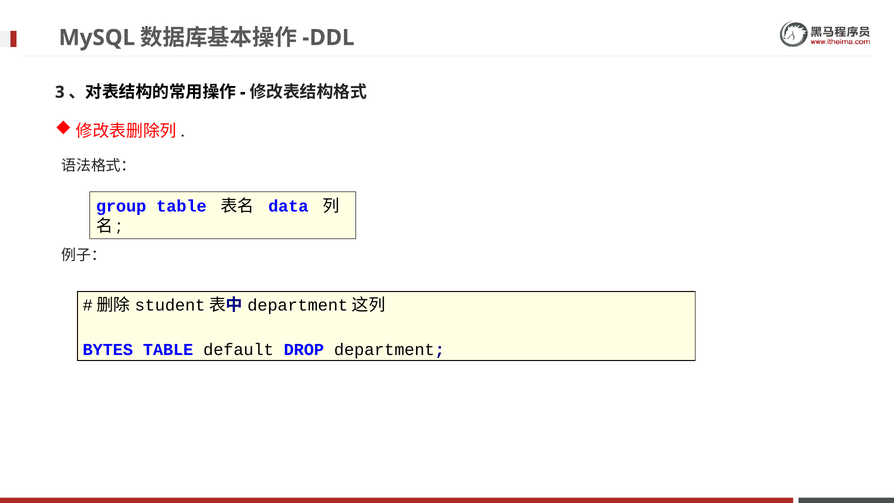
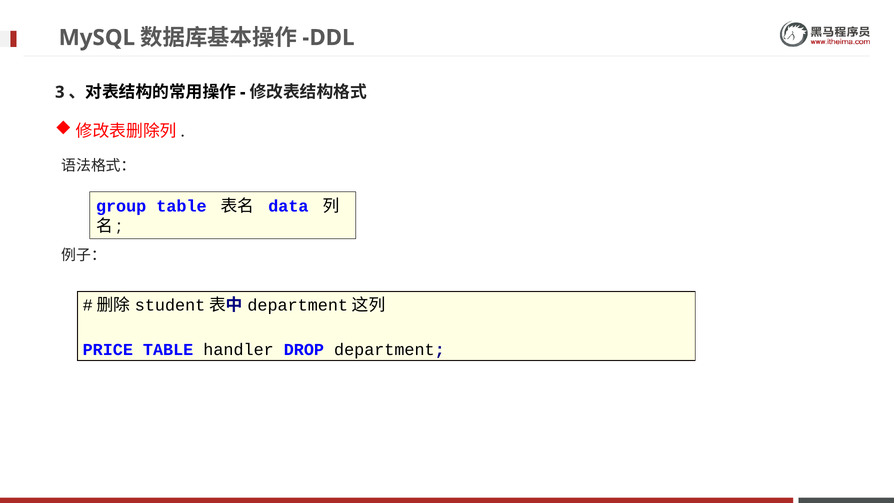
BYTES: BYTES -> PRICE (108, 350)
default: default -> handler (239, 350)
